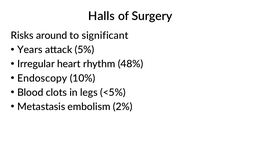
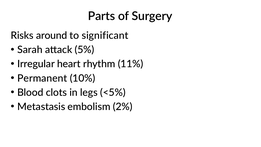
Halls: Halls -> Parts (102, 16)
Years: Years -> Sarah (30, 50)
48%: 48% -> 11% (131, 64)
Endoscopy: Endoscopy -> Permanent (42, 78)
